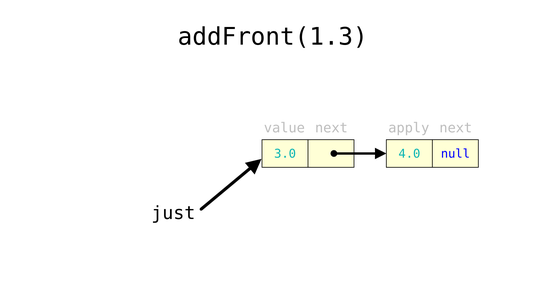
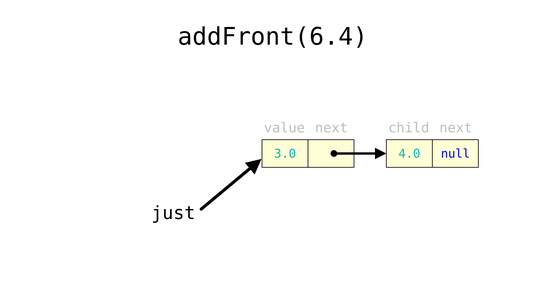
addFront(1.3: addFront(1.3 -> addFront(6.4 (273, 37)
apply: apply -> child (409, 128)
